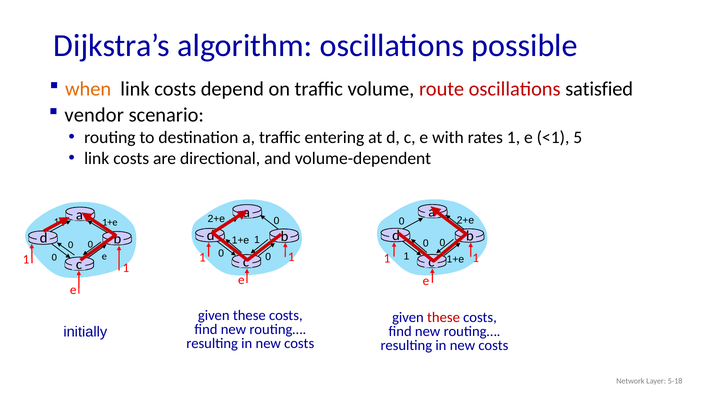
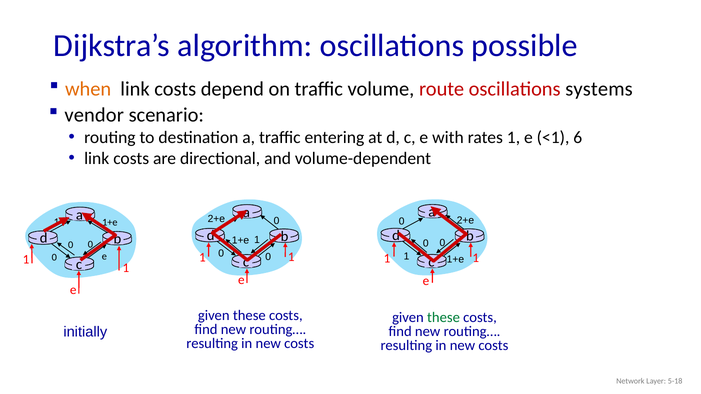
satisfied: satisfied -> systems (599, 89)
5: 5 -> 6 (578, 138)
these colour: red -> green (443, 318)
